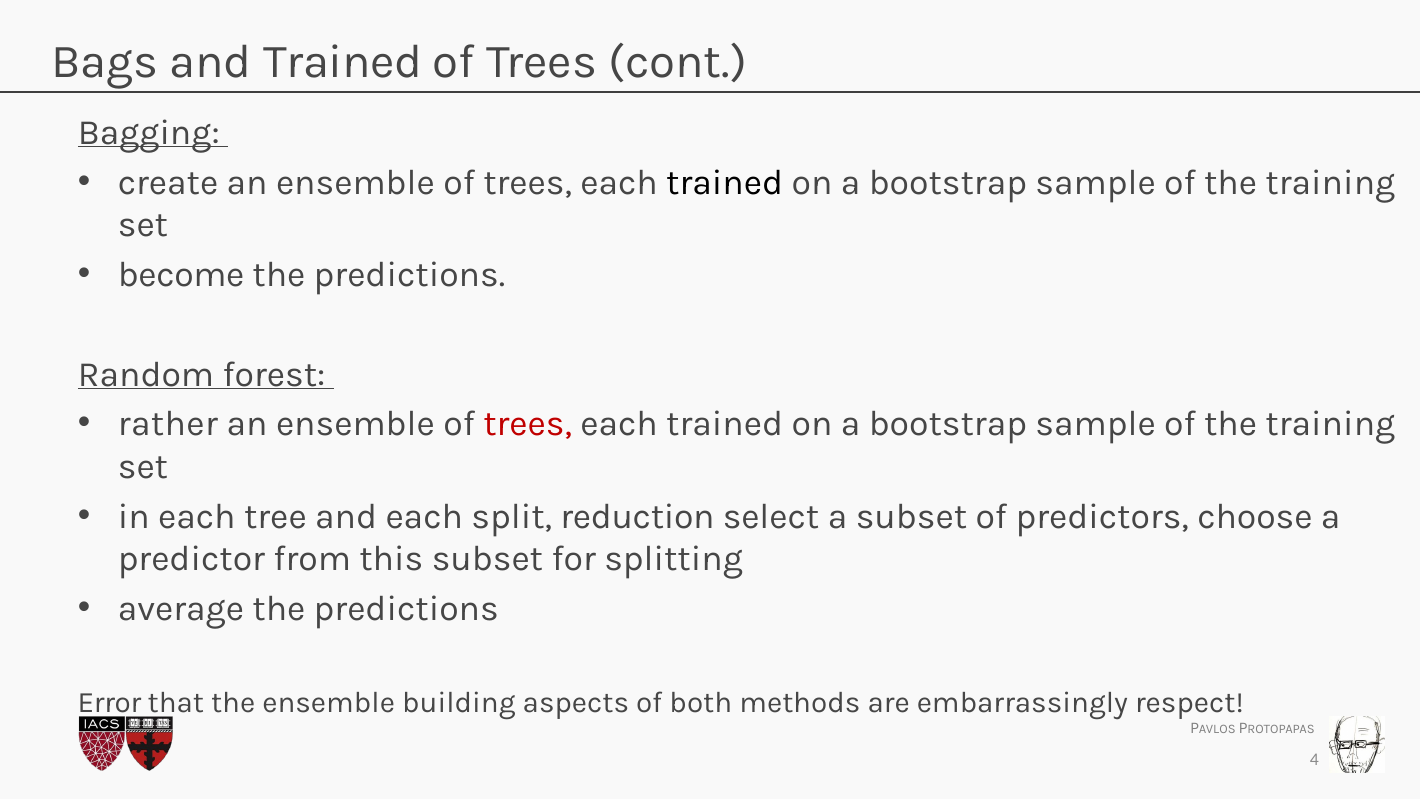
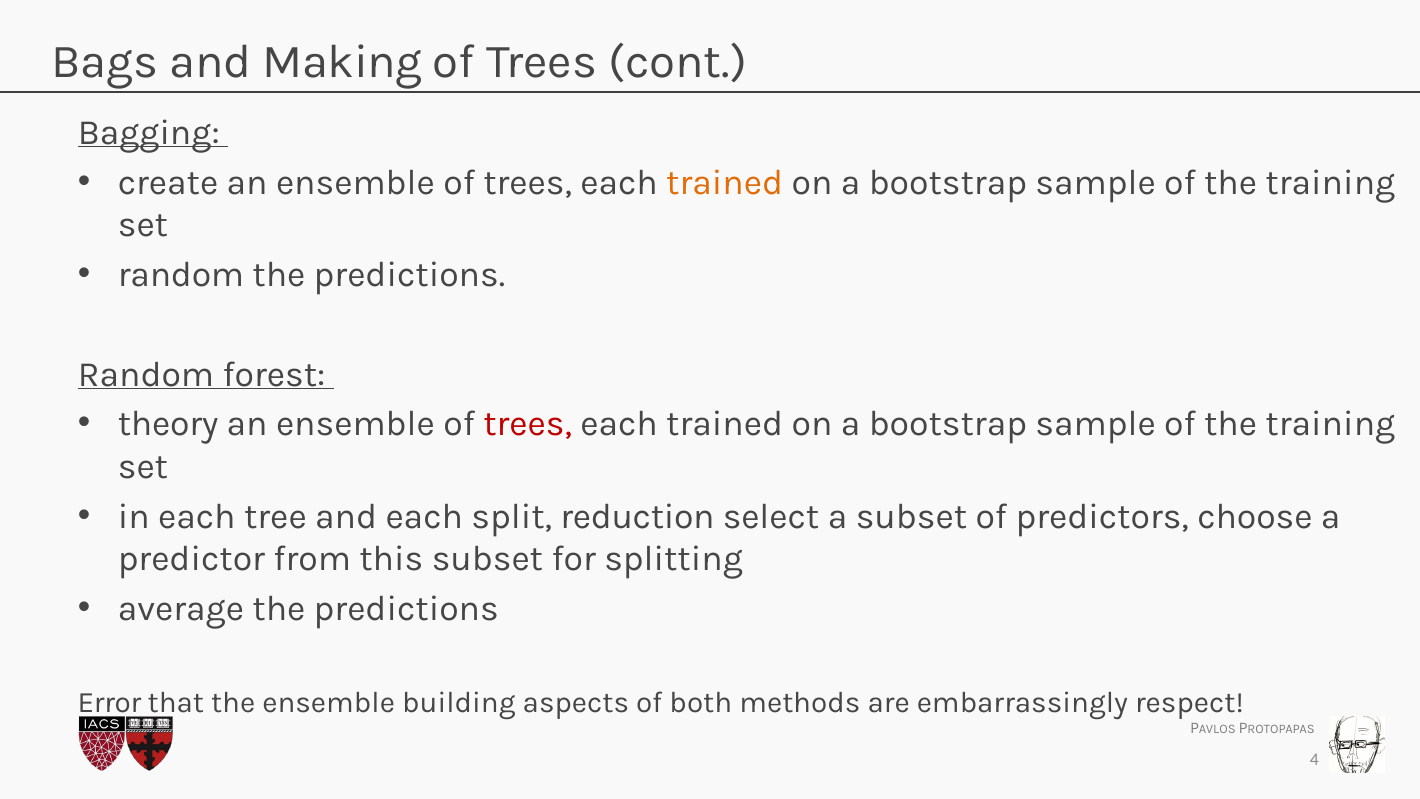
and Trained: Trained -> Making (343, 62)
trained colour: black -> orange (725, 183)
become: become -> random (181, 275)
rather: rather -> theory (168, 424)
